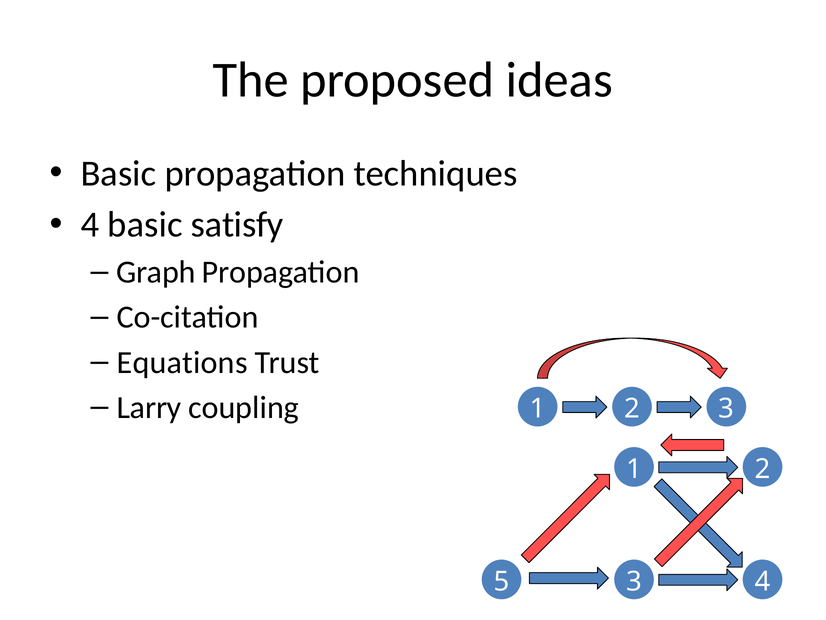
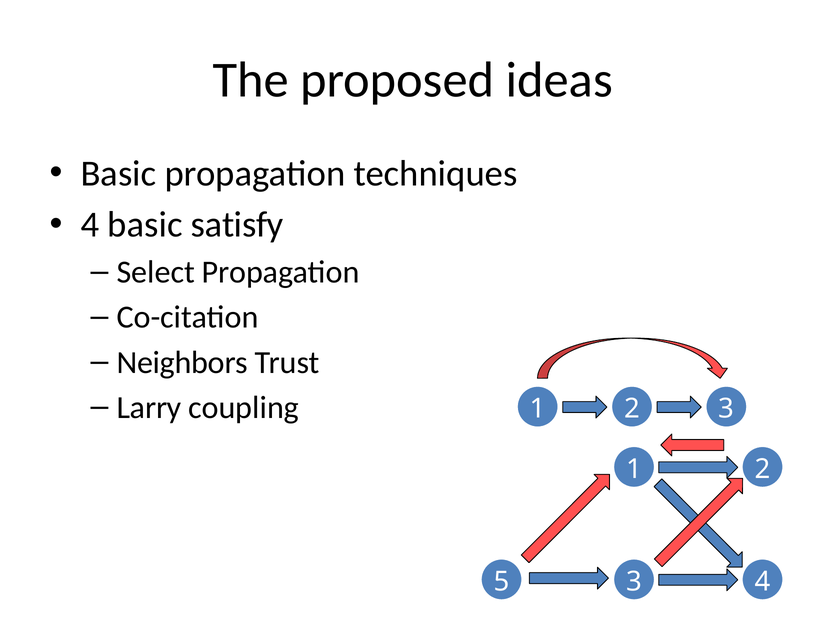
Graph: Graph -> Select (156, 272)
Equations: Equations -> Neighbors (182, 362)
